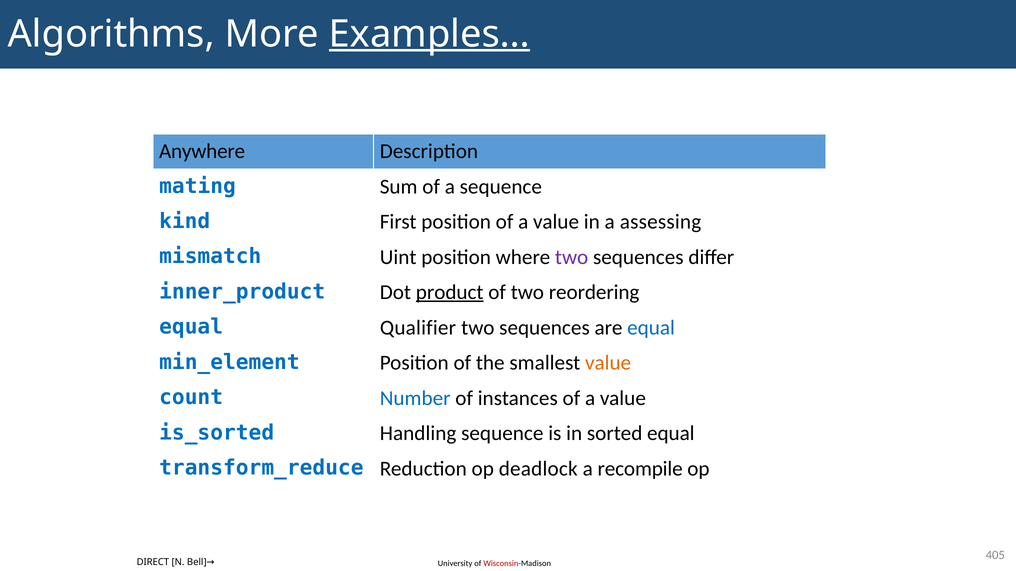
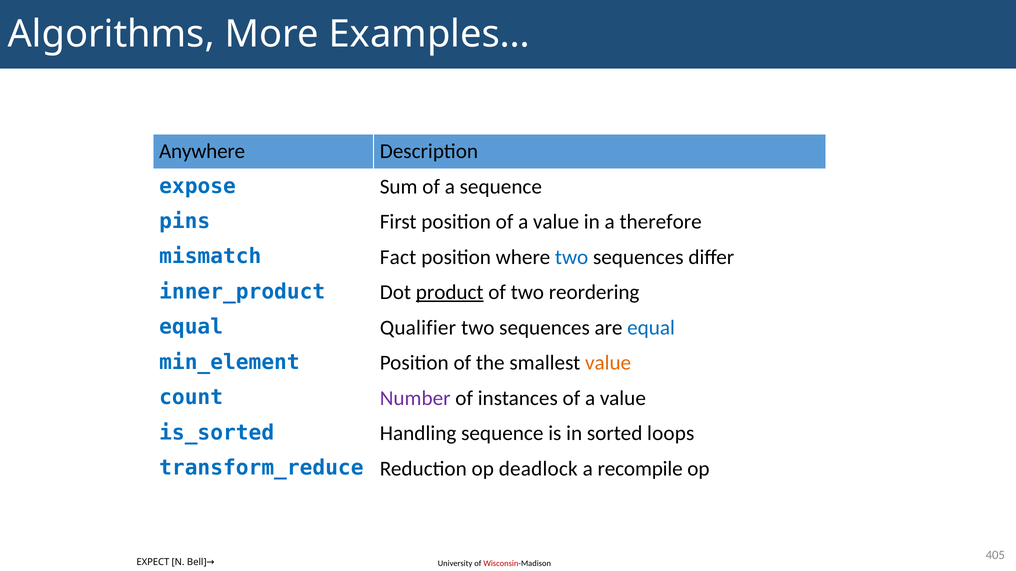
Examples… underline: present -> none (429, 34)
mating: mating -> expose (198, 186)
kind: kind -> pins (185, 221)
assessing: assessing -> therefore (661, 222)
Uint: Uint -> Fact (398, 257)
two colour: purple -> blue (572, 257)
Number colour: blue -> purple (415, 398)
sorted equal: equal -> loops (671, 434)
DIRECT: DIRECT -> EXPECT (153, 562)
